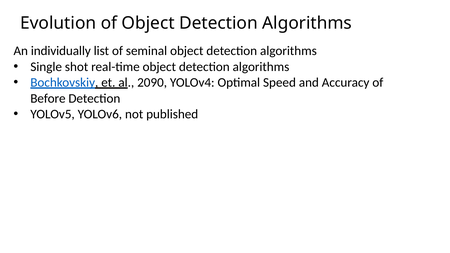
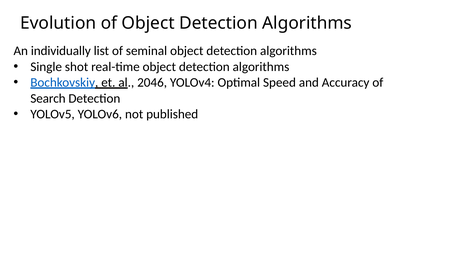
2090: 2090 -> 2046 (152, 83)
Before: Before -> Search (48, 99)
